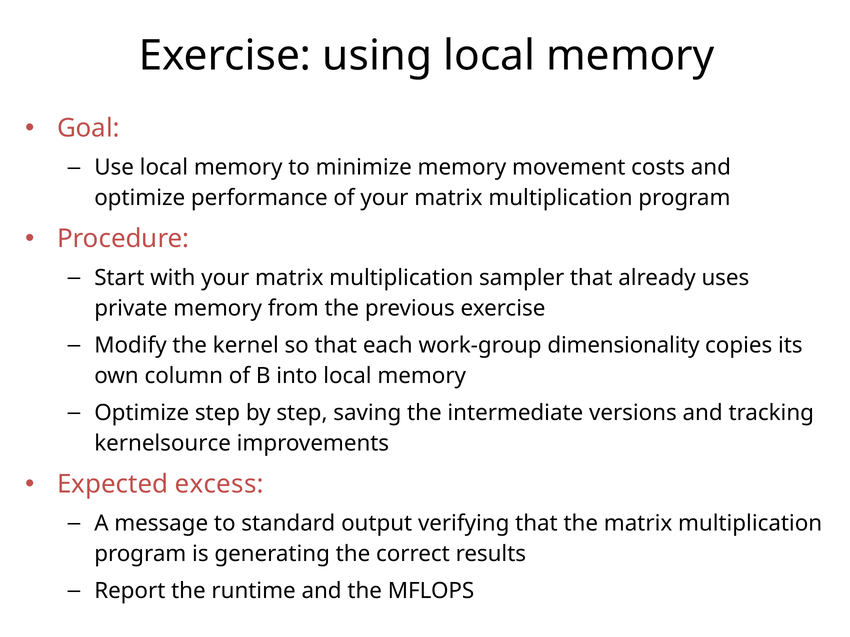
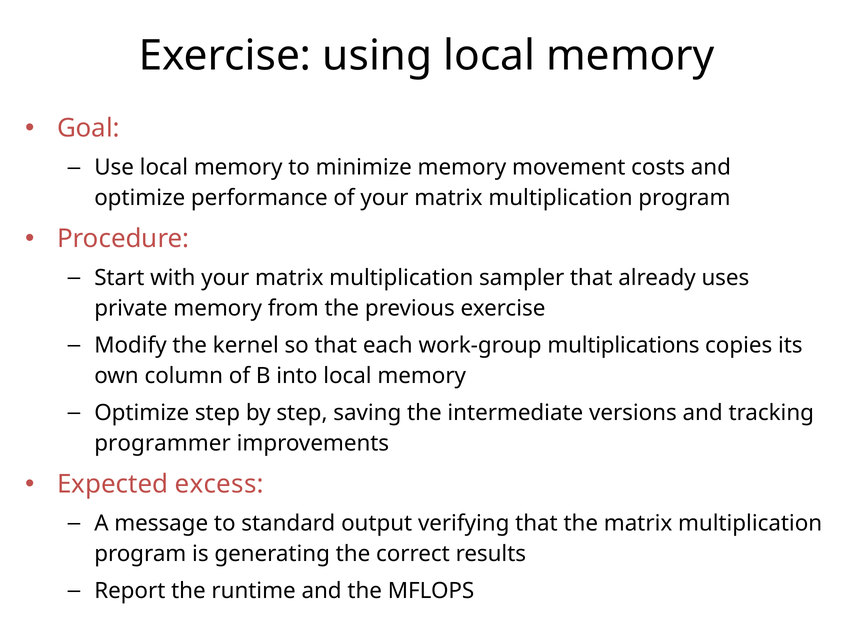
dimensionality: dimensionality -> multiplications (624, 346)
kernelsource: kernelsource -> programmer (163, 444)
